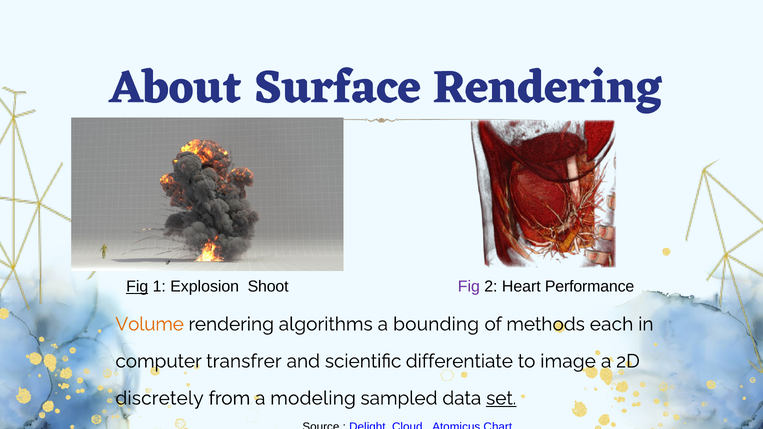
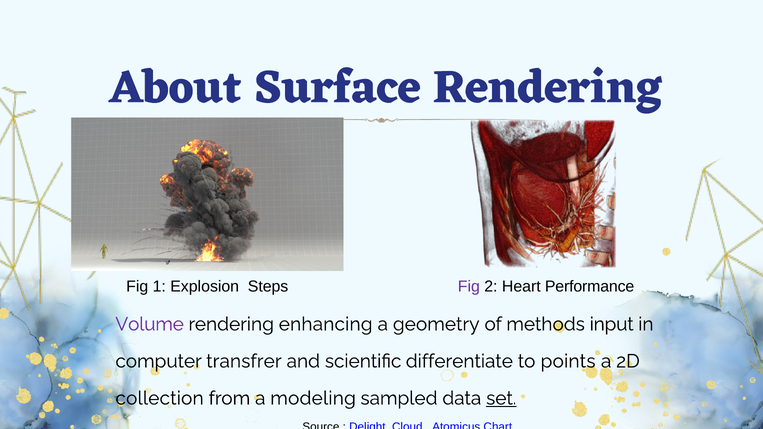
Fig underline: present -> none (137, 287)
Shoot: Shoot -> Steps (268, 287)
Volume colour: orange -> purple (150, 324)
algorithms: algorithms -> enhancing (326, 324)
bounding: bounding -> geometry (436, 324)
each: each -> input (612, 324)
image: image -> points (568, 361)
discretely: discretely -> collection (160, 398)
